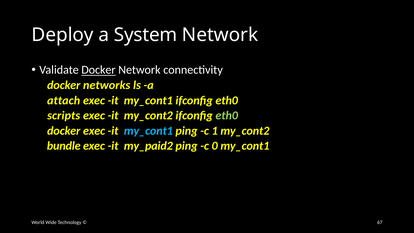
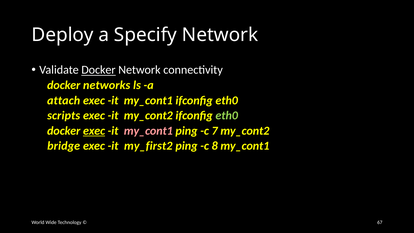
System: System -> Specify (145, 35)
exec underline: none -> present (94, 131)
my_cont1 colour: light blue -> pink (148, 131)
1: 1 -> 7 (215, 131)
bundle: bundle -> bridge (64, 146)
my_paid2: my_paid2 -> my_first2 (148, 146)
0: 0 -> 8 (215, 146)
